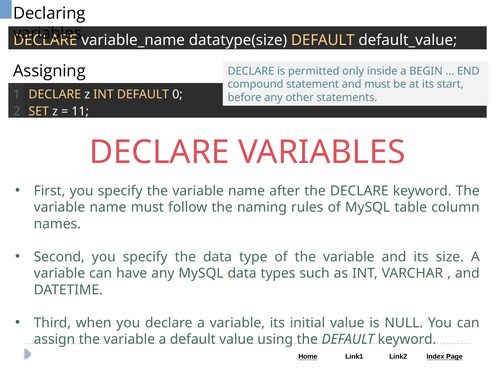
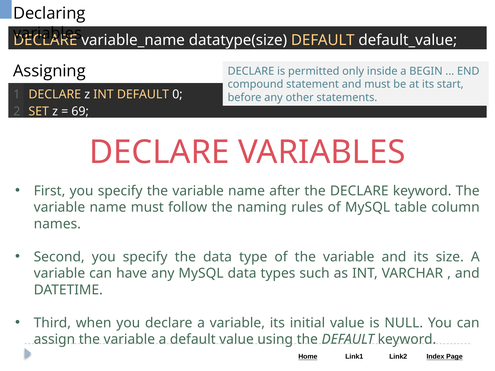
11: 11 -> 69 (80, 111)
